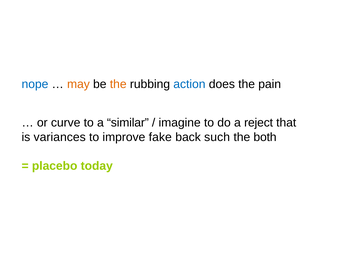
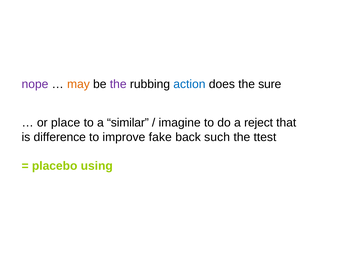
nope colour: blue -> purple (35, 84)
the colour: orange -> purple (118, 84)
pain: pain -> sure (270, 84)
curve: curve -> place (66, 123)
variances: variances -> difference (60, 137)
both: both -> ttest (265, 137)
today: today -> using (97, 166)
